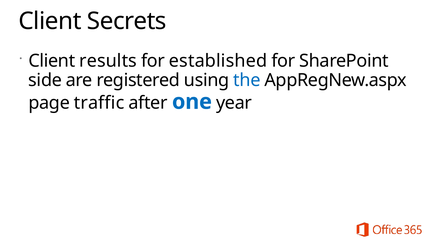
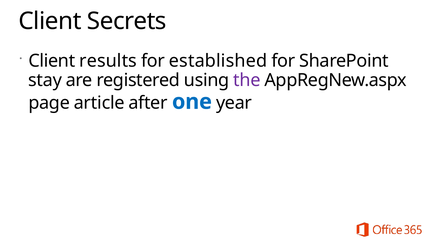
side: side -> stay (45, 80)
the colour: blue -> purple (247, 80)
traffic: traffic -> article (99, 103)
